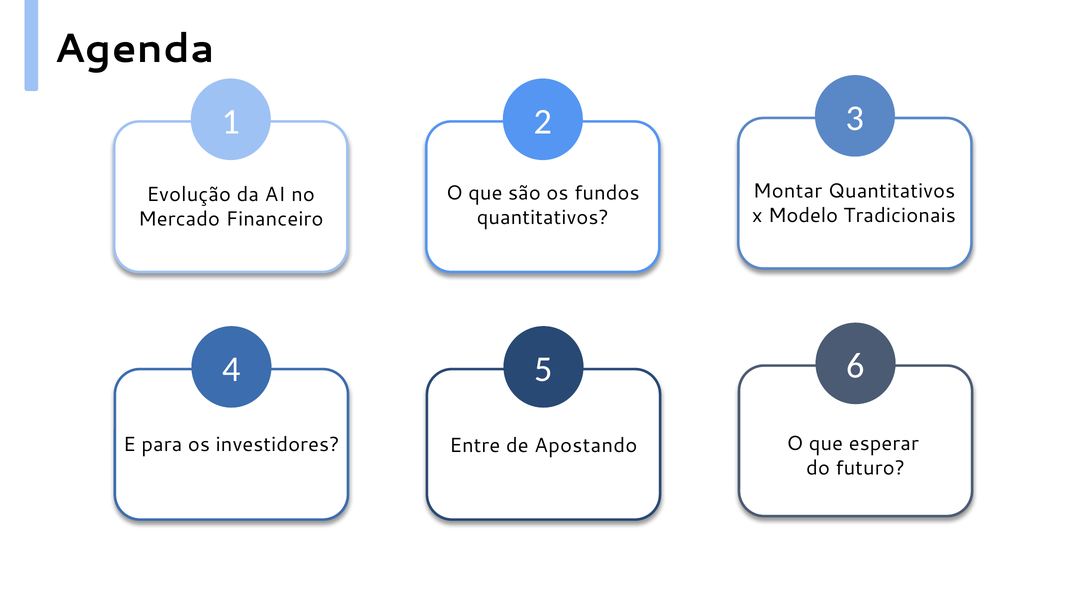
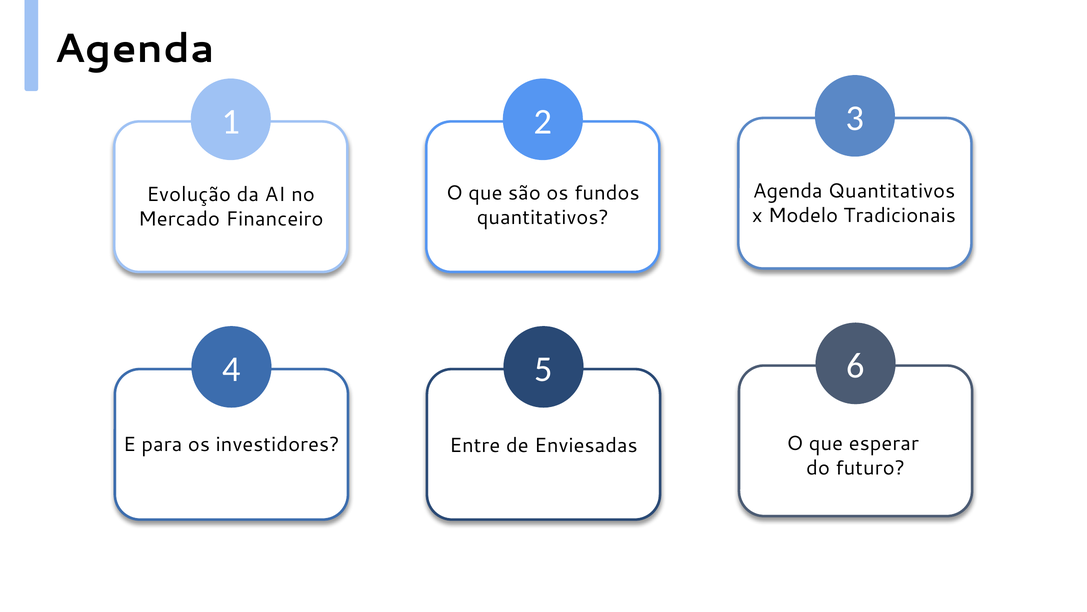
Montar: Montar -> Agenda (788, 191)
Apostando: Apostando -> Enviesadas (586, 445)
